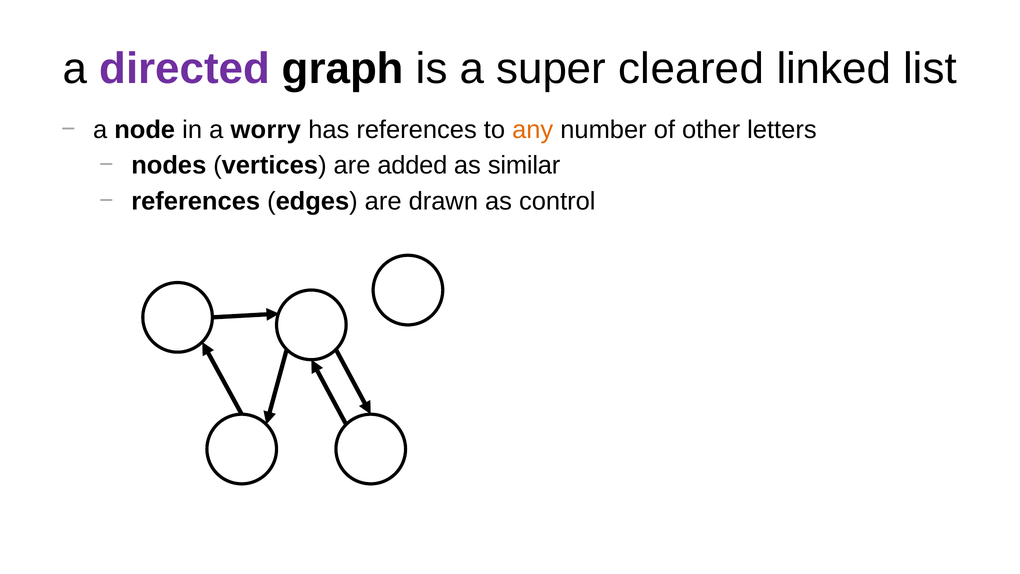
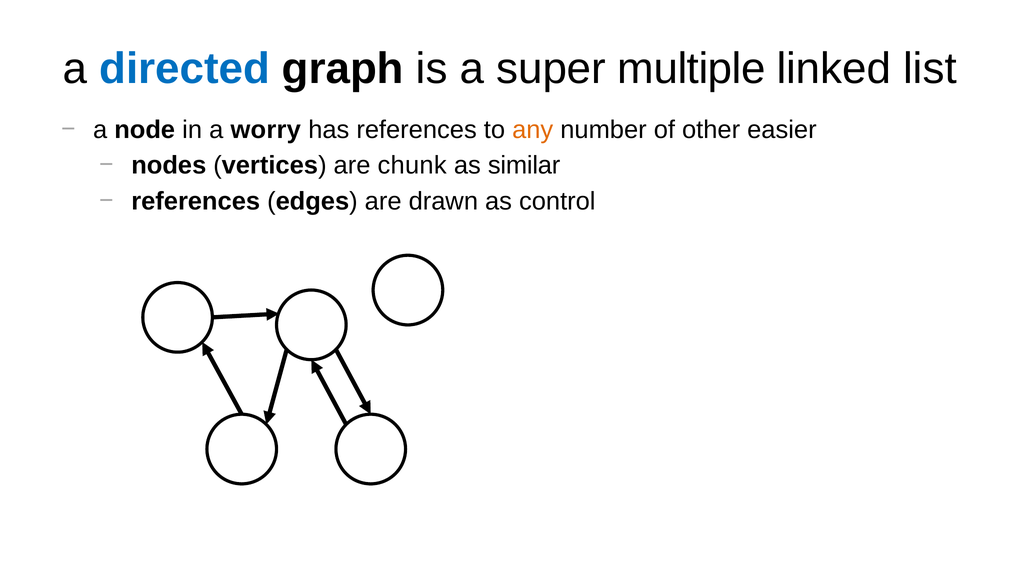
directed colour: purple -> blue (185, 69)
cleared: cleared -> multiple (692, 69)
letters: letters -> easier (782, 130)
added: added -> chunk (412, 165)
